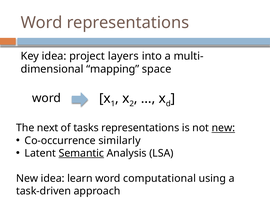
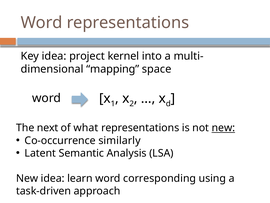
layers: layers -> kernel (123, 56)
tasks: tasks -> what (86, 128)
Semantic underline: present -> none (81, 153)
computational: computational -> corresponding (160, 178)
